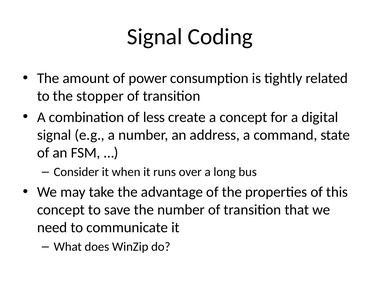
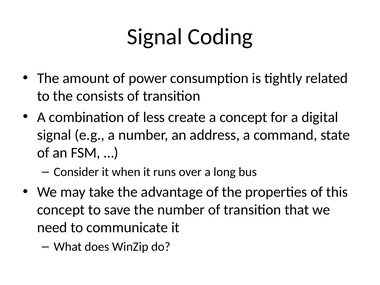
stopper: stopper -> consists (100, 96)
